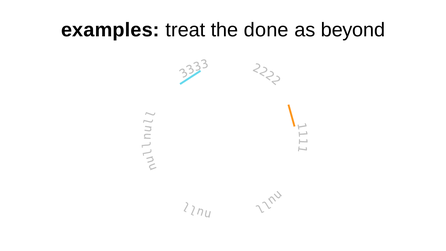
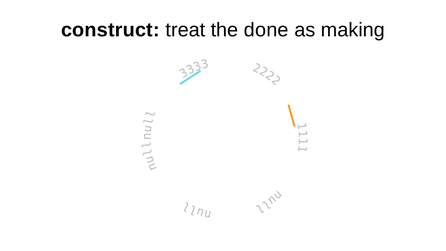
examples: examples -> construct (110, 30)
beyond: beyond -> making (353, 30)
